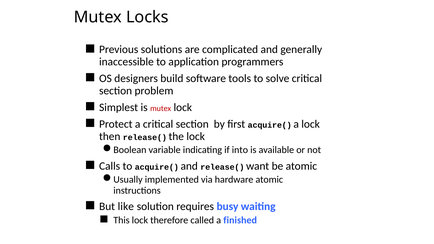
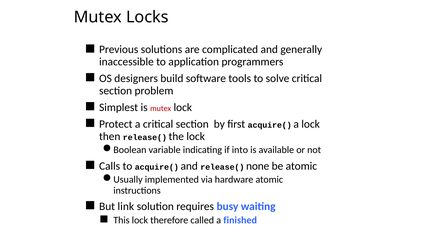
want: want -> none (258, 166)
like: like -> link (126, 207)
